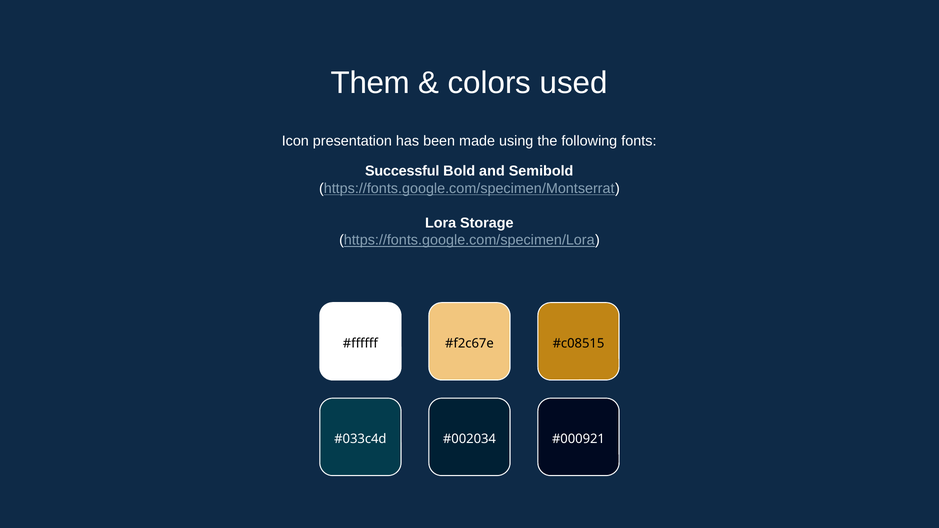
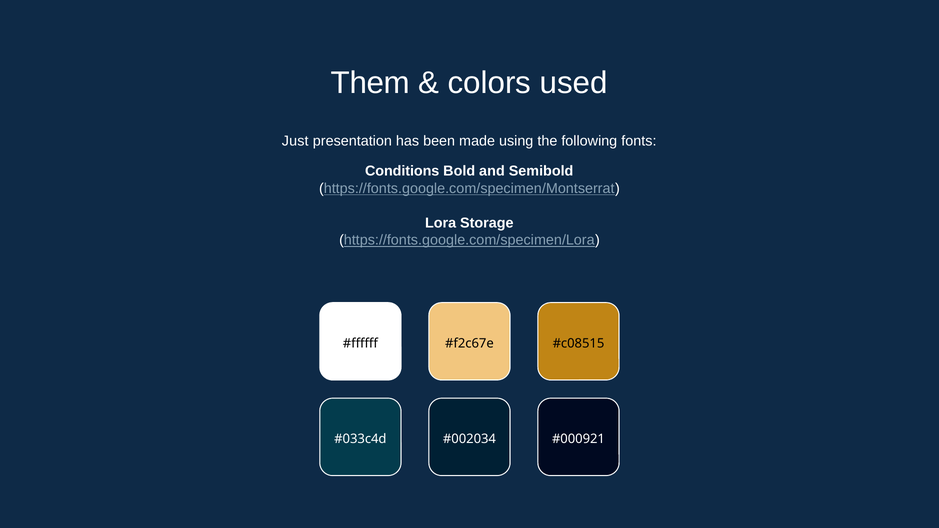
Icon: Icon -> Just (295, 141)
Successful: Successful -> Conditions (402, 171)
